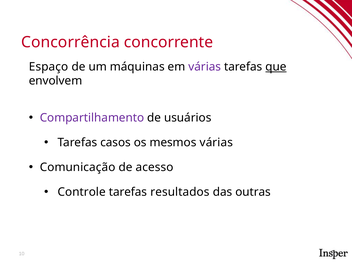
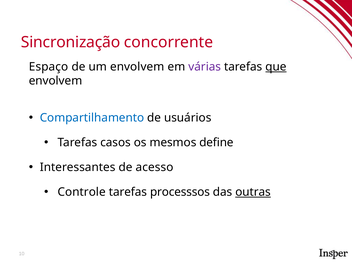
Concorrência: Concorrência -> Sincronização (71, 42)
um máquinas: máquinas -> envolvem (137, 67)
Compartilhamento colour: purple -> blue (92, 118)
mesmos várias: várias -> define (216, 143)
Comunicação: Comunicação -> Interessantes (78, 167)
resultados: resultados -> processsos (180, 192)
outras underline: none -> present (253, 192)
